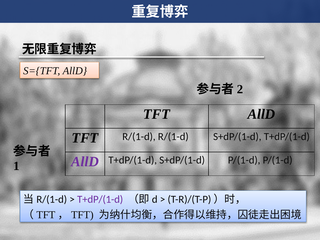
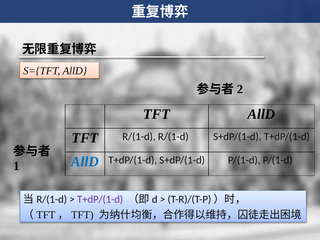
AllD colour: purple -> blue (85, 162)
